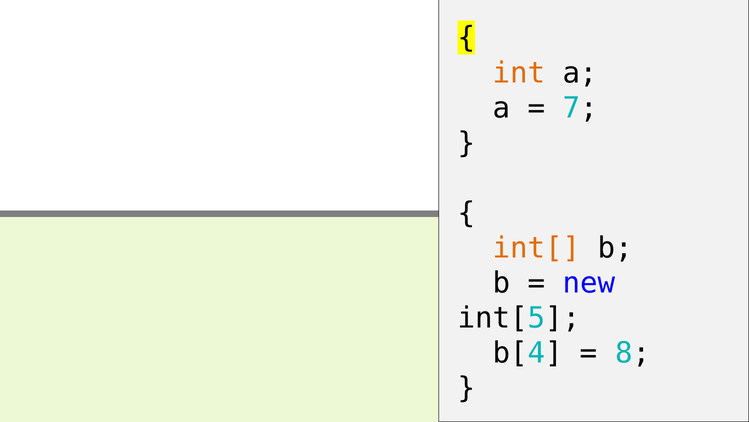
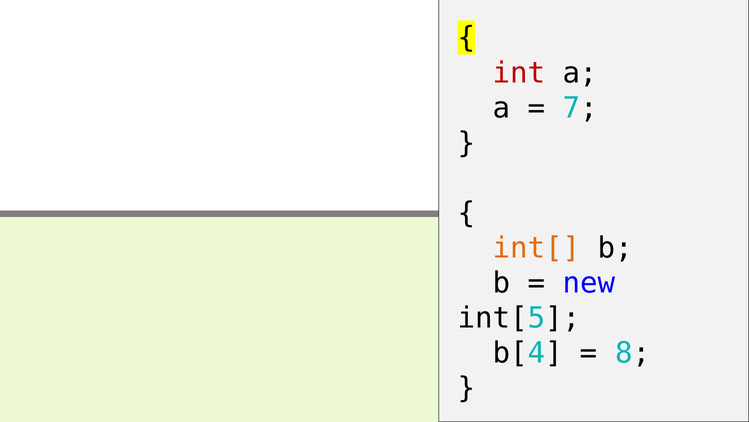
int colour: orange -> red (519, 73)
